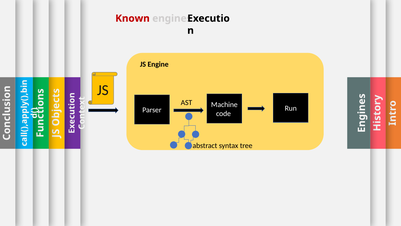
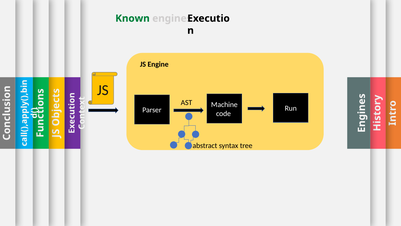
Known colour: red -> green (133, 18)
